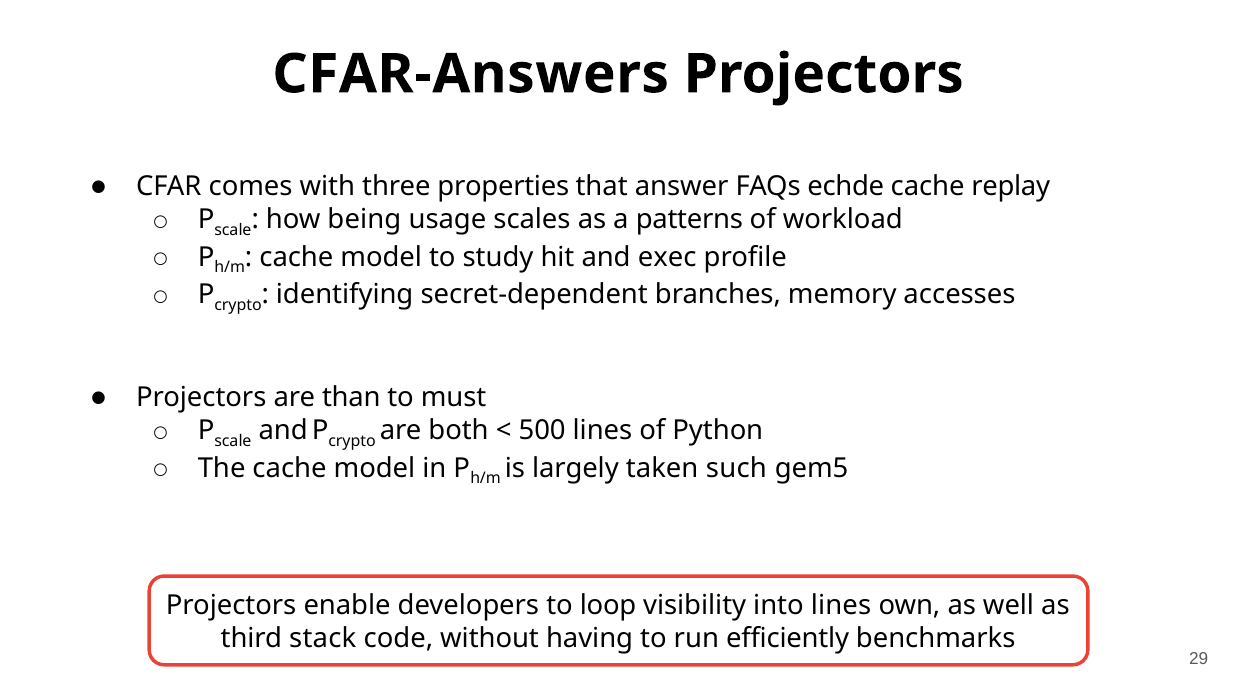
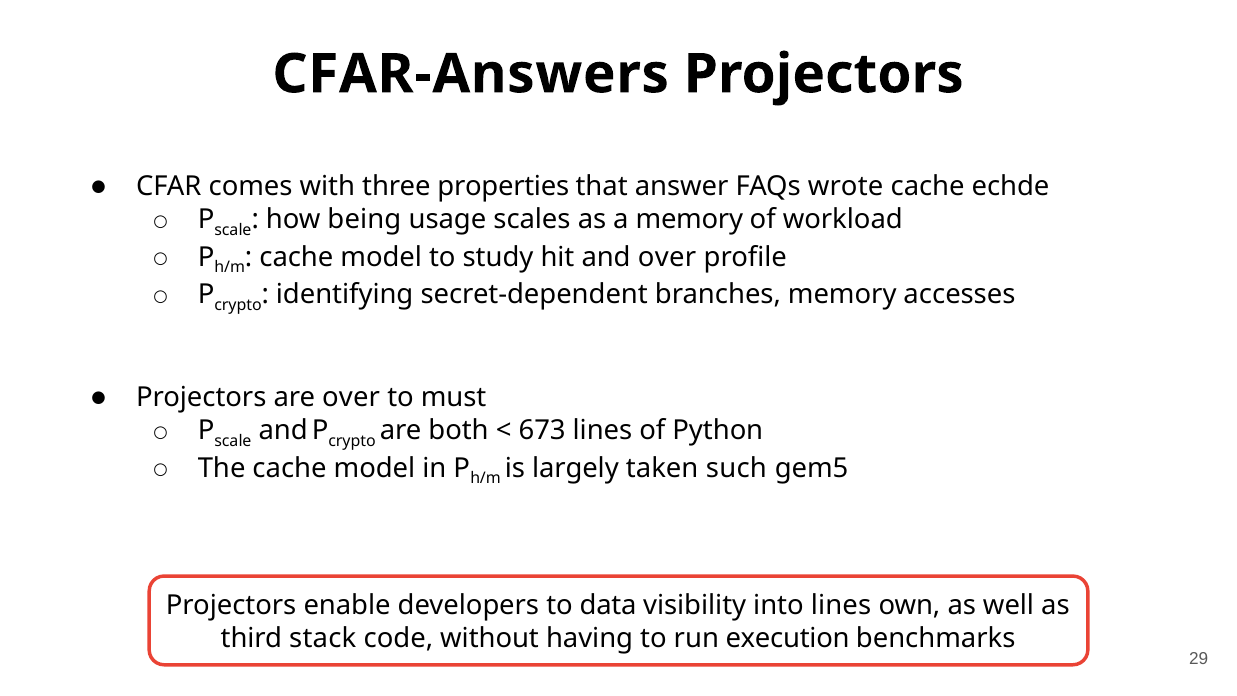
echde: echde -> wrote (846, 187)
replay: replay -> echde (1011, 187)
a patterns: patterns -> memory (689, 220)
and exec: exec -> over (667, 257)
are than: than -> over (351, 398)
500: 500 -> 673 (542, 431)
loop: loop -> data (608, 606)
efficiently: efficiently -> execution (788, 639)
